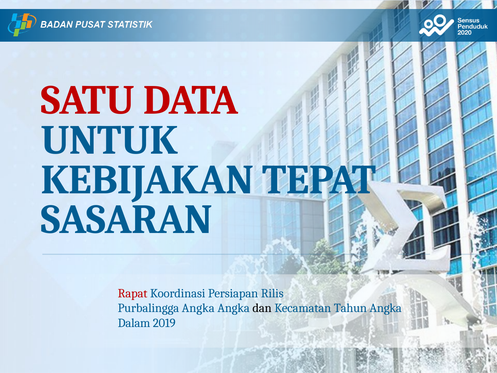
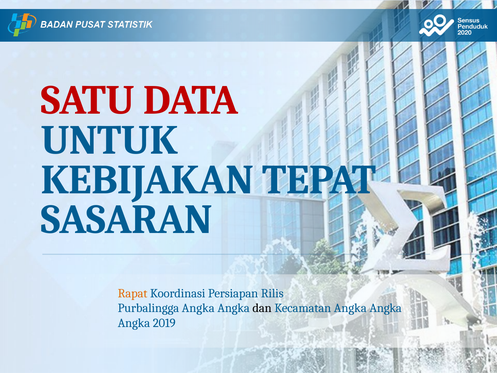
Rapat colour: red -> orange (133, 293)
Kecamatan Tahun: Tahun -> Angka (350, 308)
Dalam: Dalam -> Angka (134, 323)
